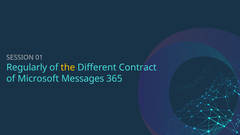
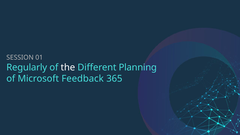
the colour: yellow -> white (68, 67)
Contract: Contract -> Planning (138, 67)
Messages: Messages -> Feedback (83, 79)
